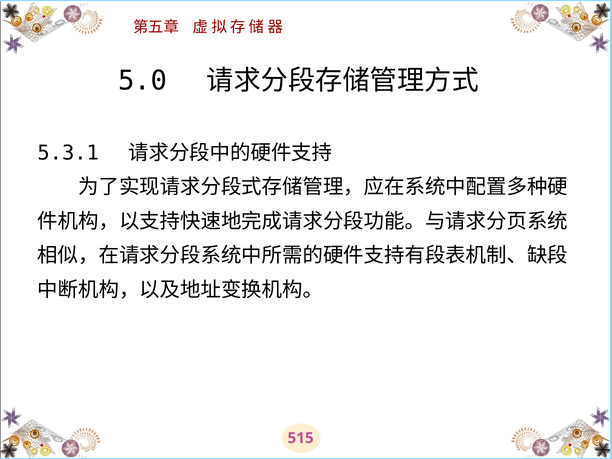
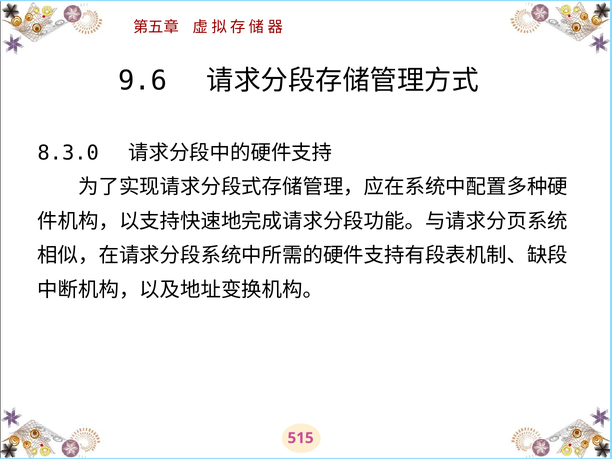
5.0: 5.0 -> 9.6 (143, 81)
5.3.1: 5.3.1 -> 8.3.0 (68, 153)
